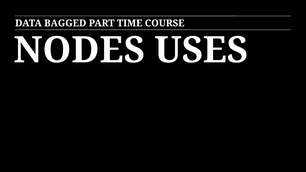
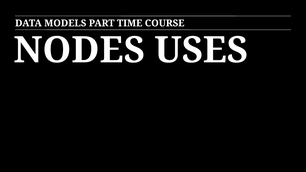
BAGGED: BAGGED -> MODELS (65, 23)
